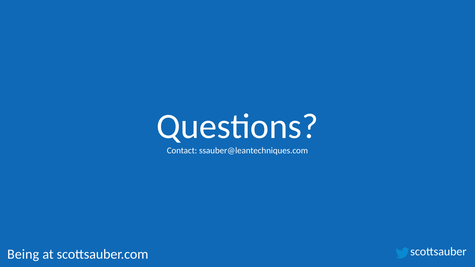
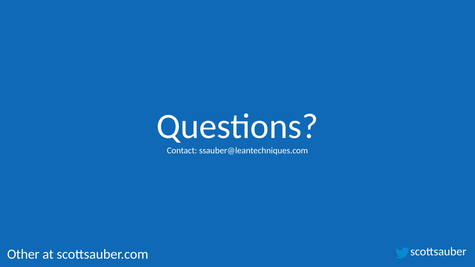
Being: Being -> Other (23, 255)
